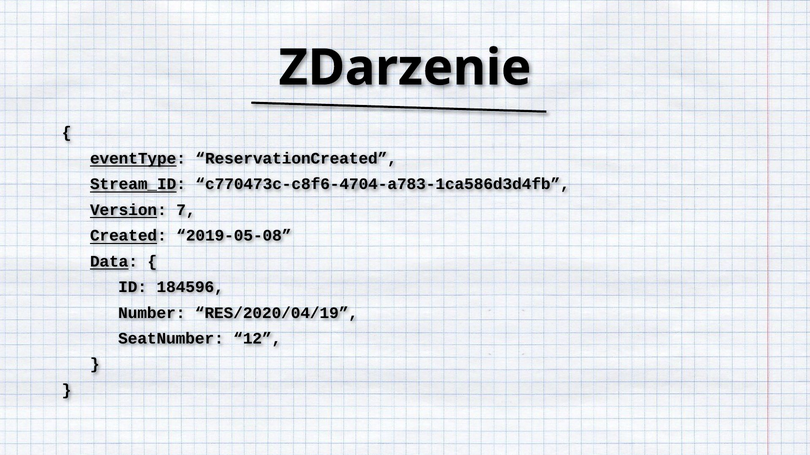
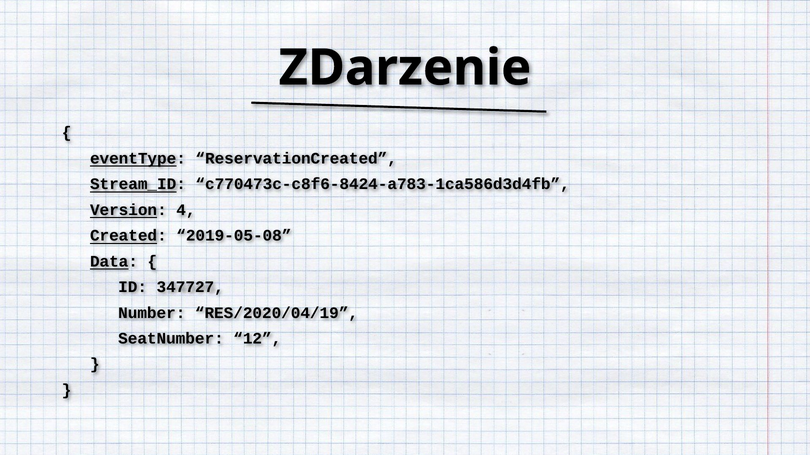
c770473c-c8f6-4704-a783-1ca586d3d4fb: c770473c-c8f6-4704-a783-1ca586d3d4fb -> c770473c-c8f6-8424-a783-1ca586d3d4fb (383, 184)
7: 7 -> 4 (186, 210)
184596: 184596 -> 347727 (190, 287)
